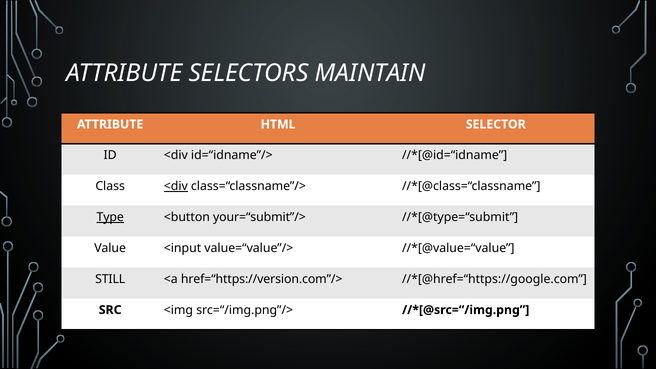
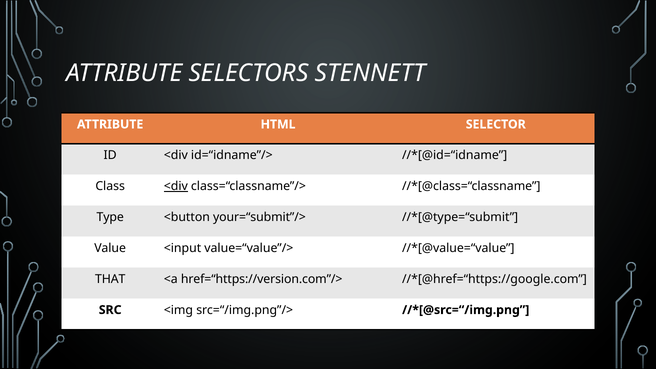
MAINTAIN: MAINTAIN -> STENNETT (370, 73)
Type underline: present -> none (110, 217)
STILL: STILL -> THAT (110, 279)
